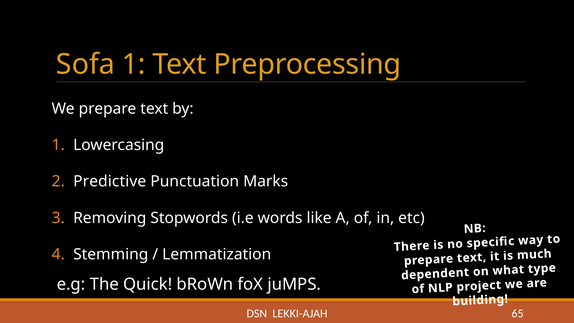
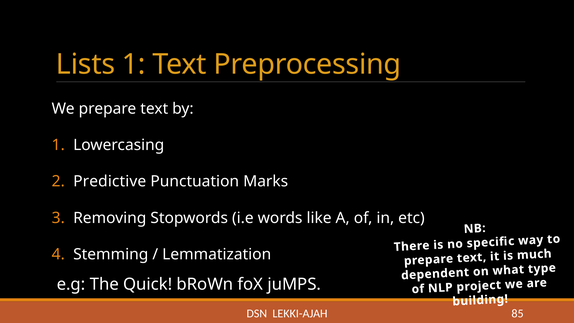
Sofa: Sofa -> Lists (86, 64)
65: 65 -> 85 (518, 313)
